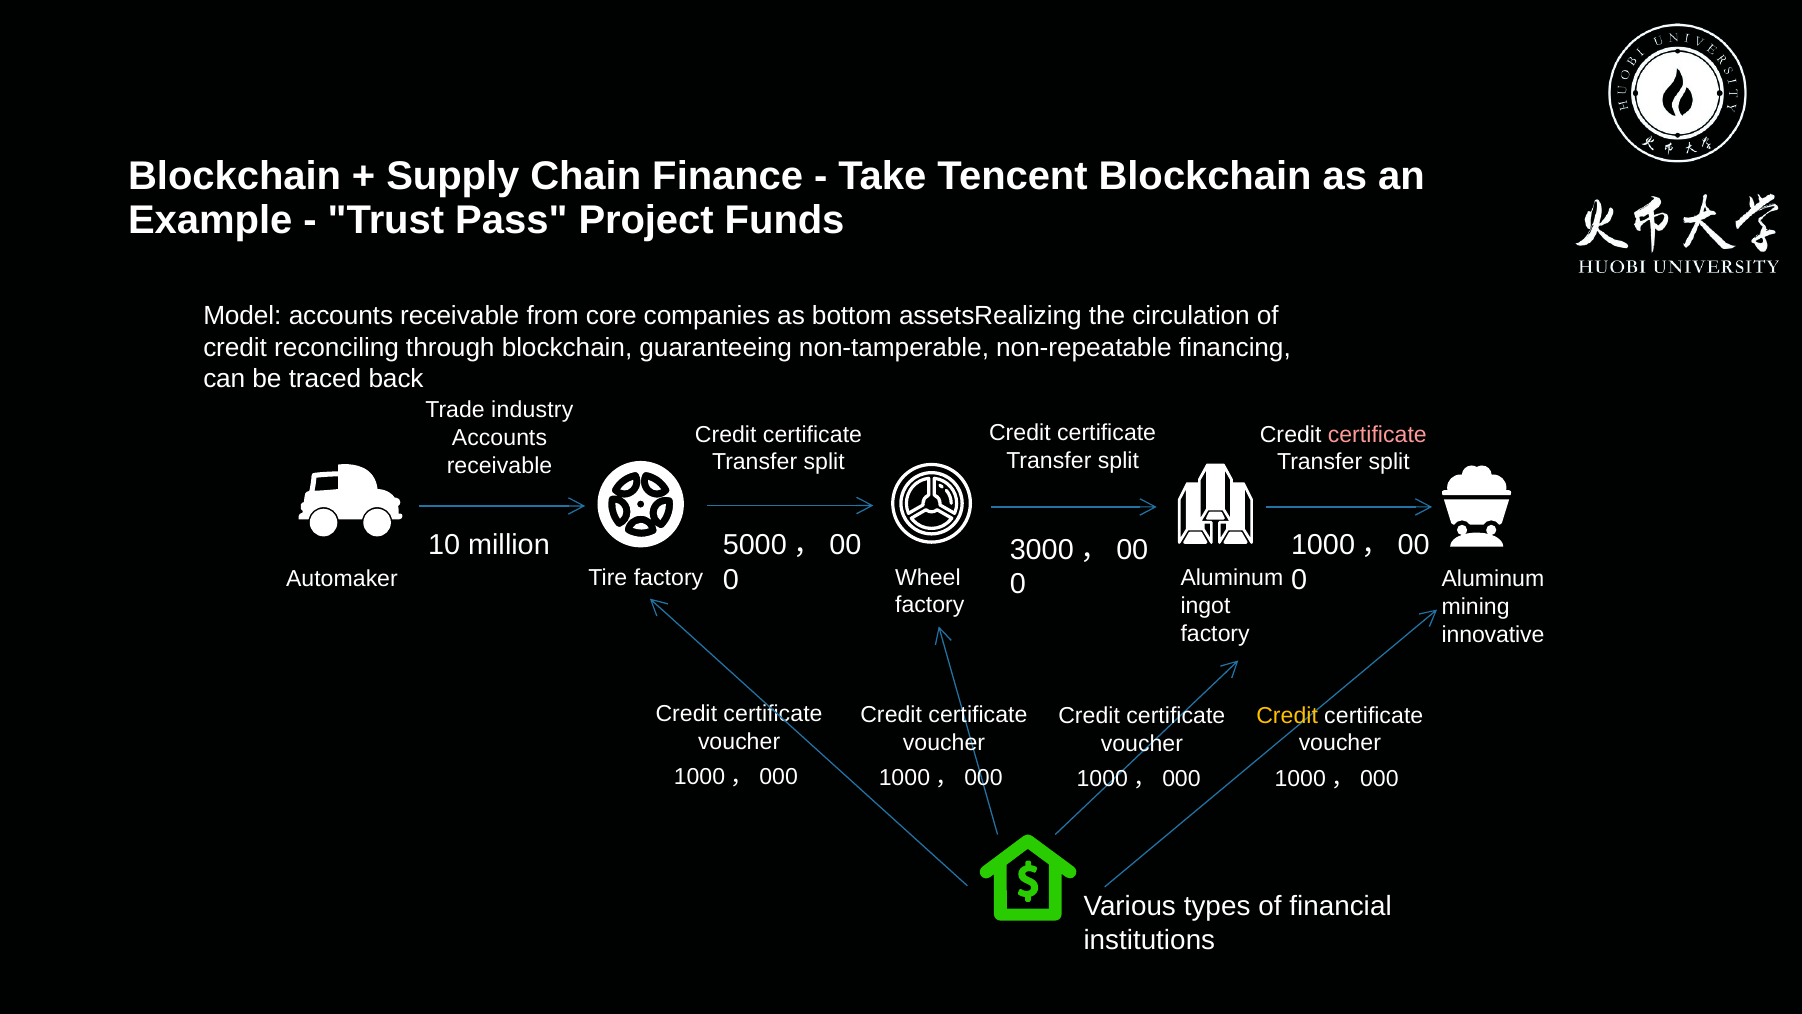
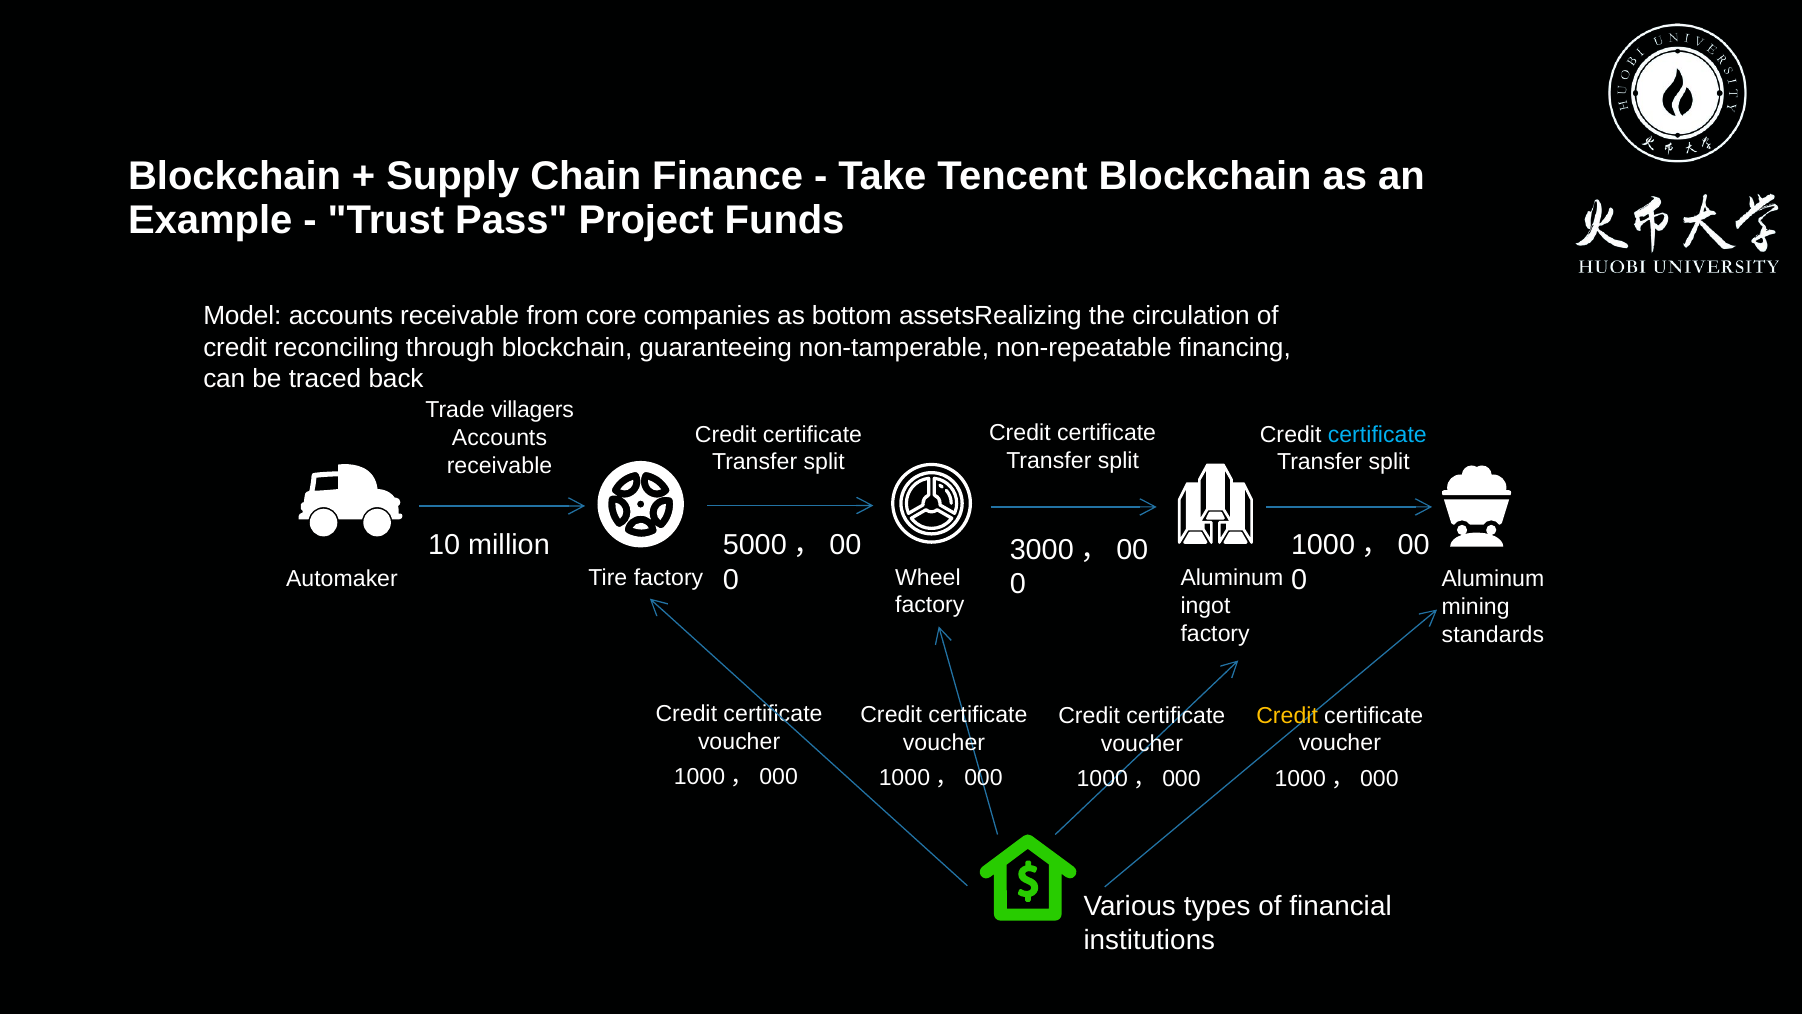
industry: industry -> villagers (532, 410)
certificate colour: pink -> light blue (1377, 434)
innovative: innovative -> standards (1493, 634)
